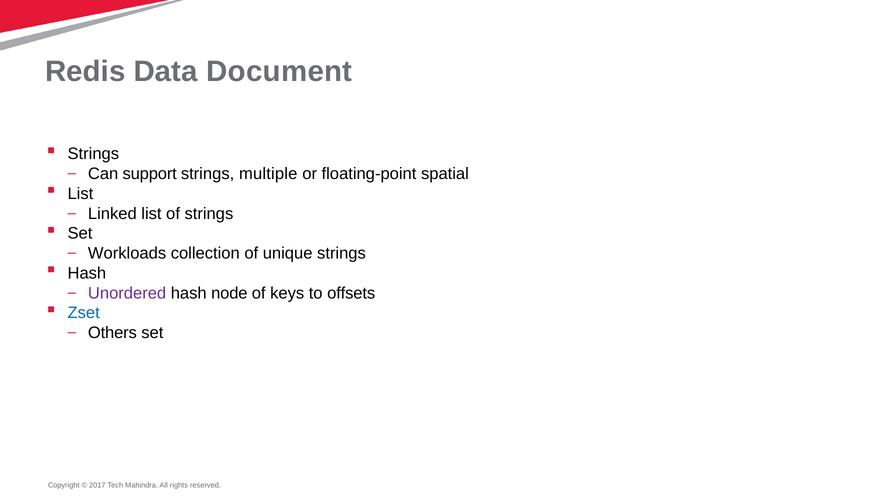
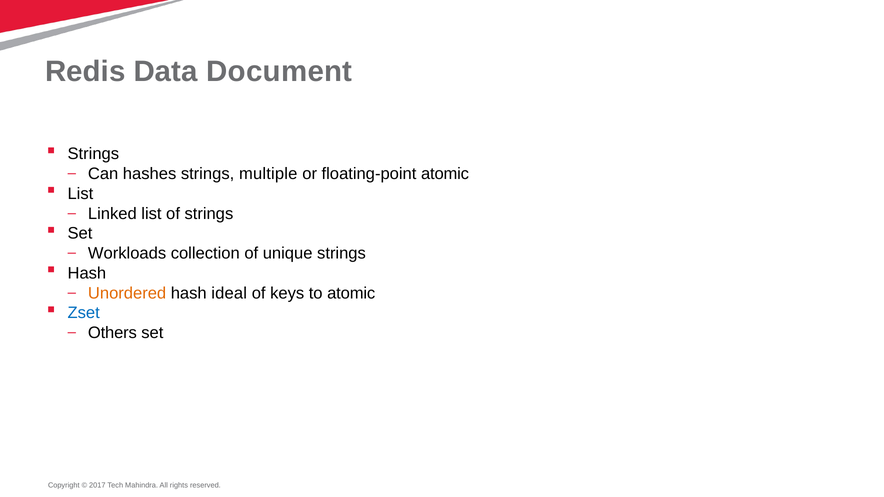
support: support -> hashes (150, 174)
floating-point spatial: spatial -> atomic (445, 174)
Unordered colour: purple -> orange (127, 293)
node: node -> ideal (229, 293)
to offsets: offsets -> atomic (351, 293)
